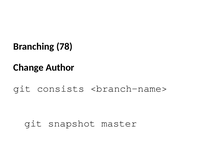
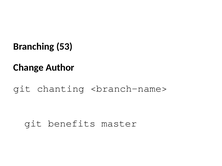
78: 78 -> 53 (64, 47)
consists: consists -> chanting (61, 89)
snapshot: snapshot -> benefits (72, 124)
